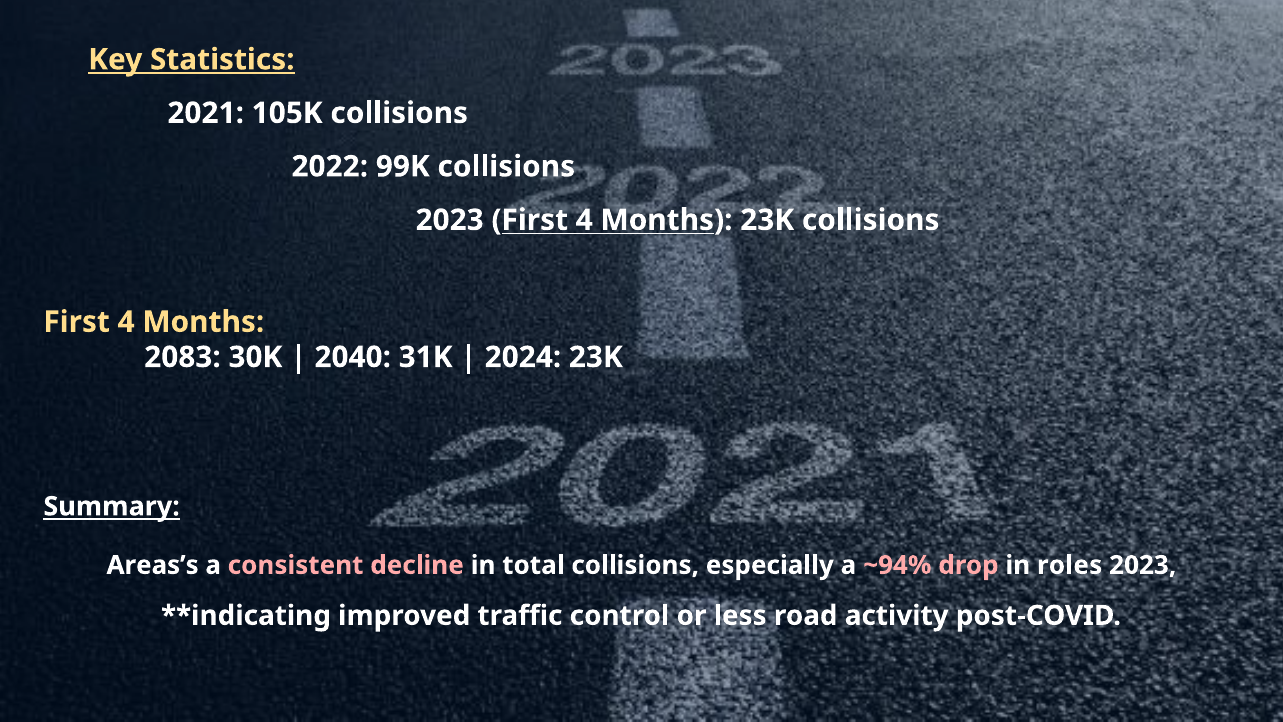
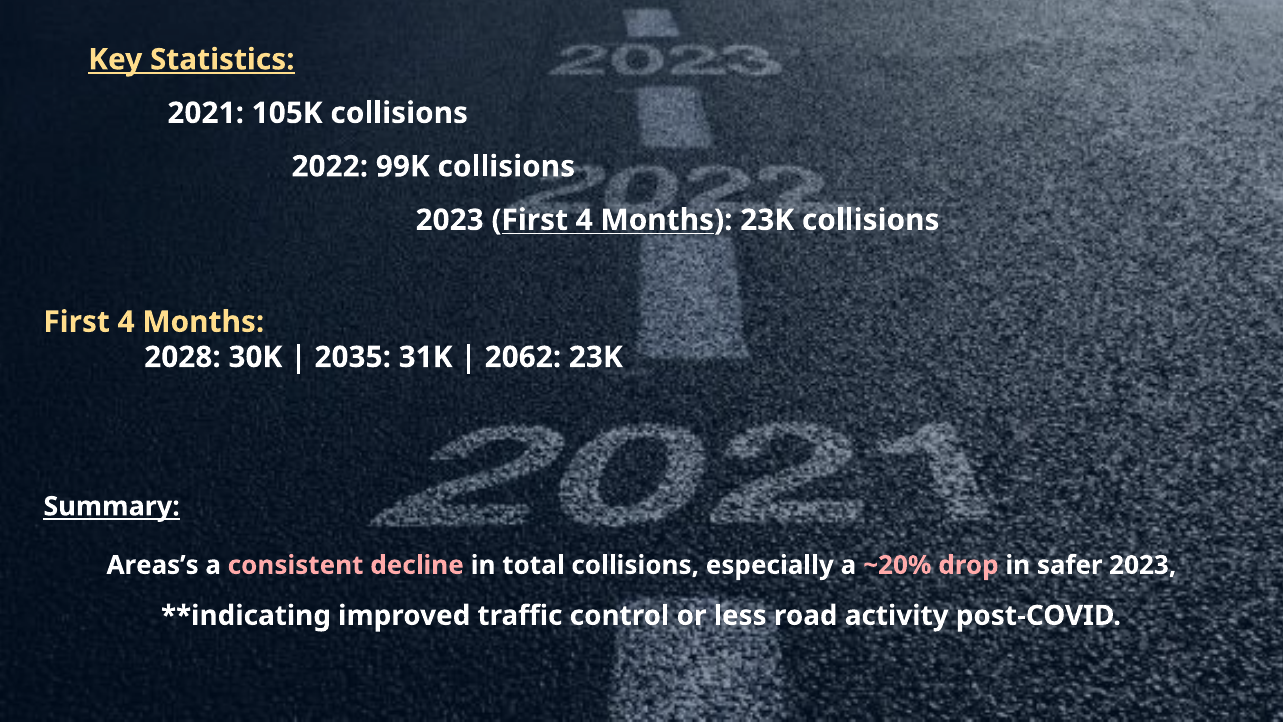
2083: 2083 -> 2028 (182, 357)
2040: 2040 -> 2035 (353, 357)
2024: 2024 -> 2062 (523, 357)
~94%: ~94% -> ~20% (897, 565)
roles: roles -> safer (1070, 565)
